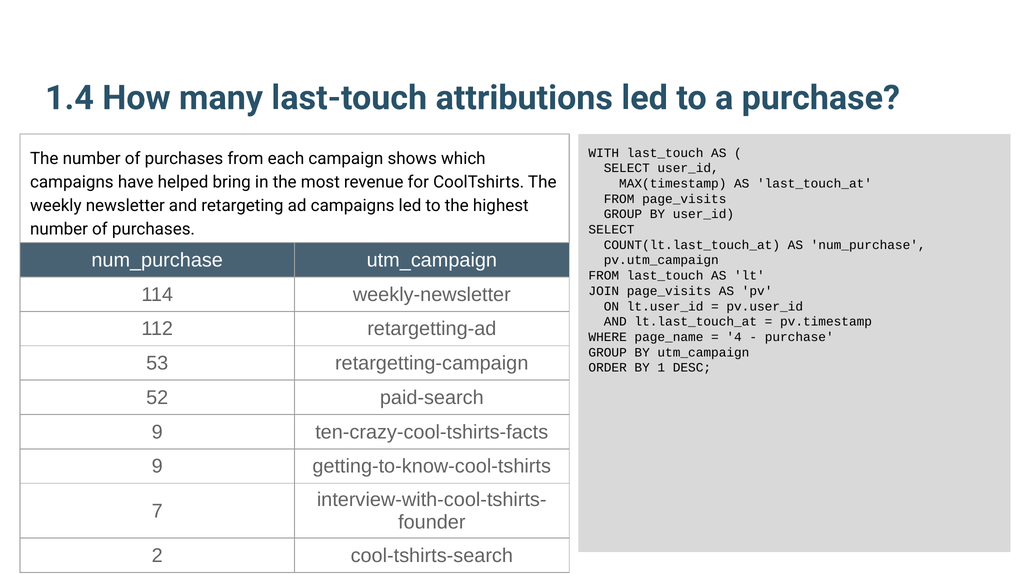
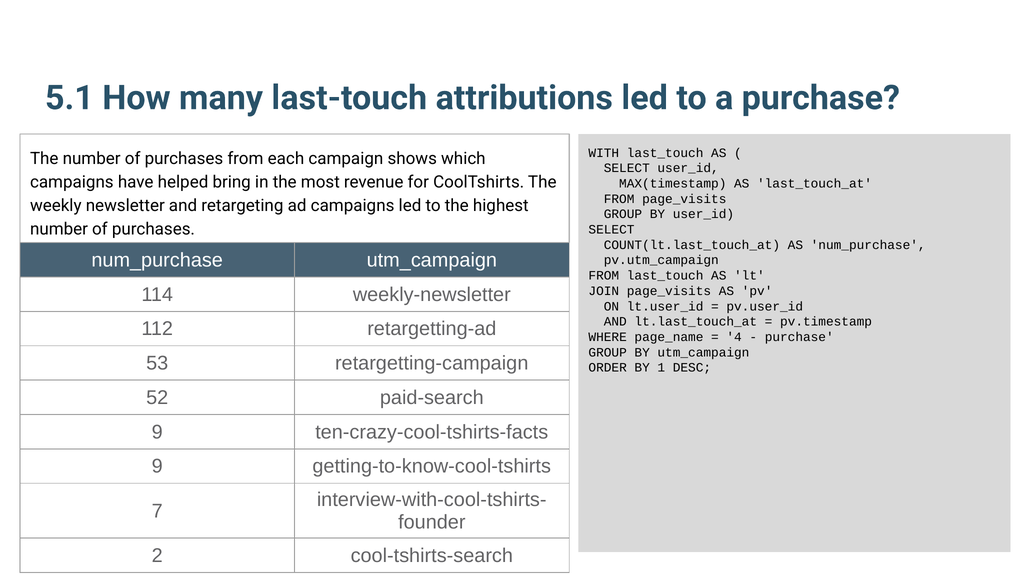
1.4: 1.4 -> 5.1 (69, 98)
